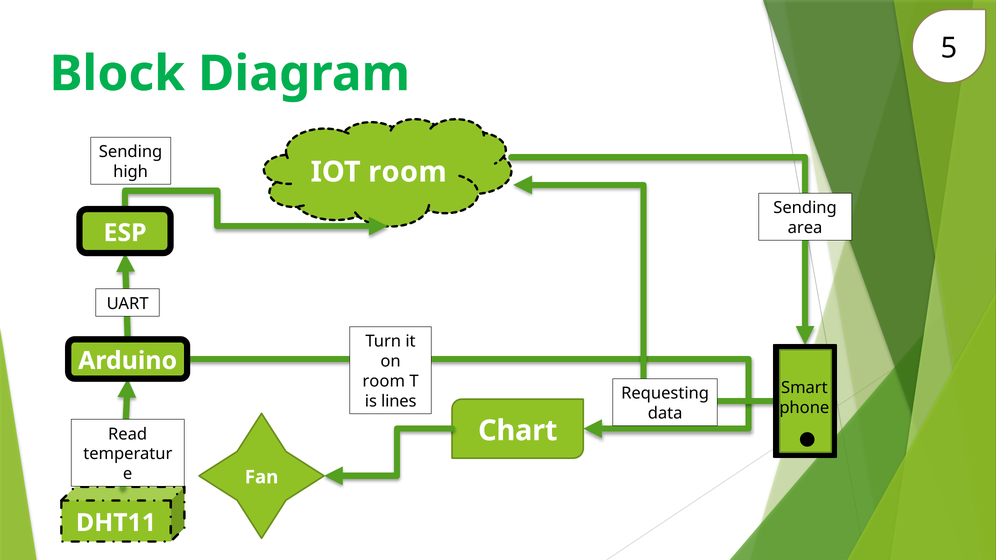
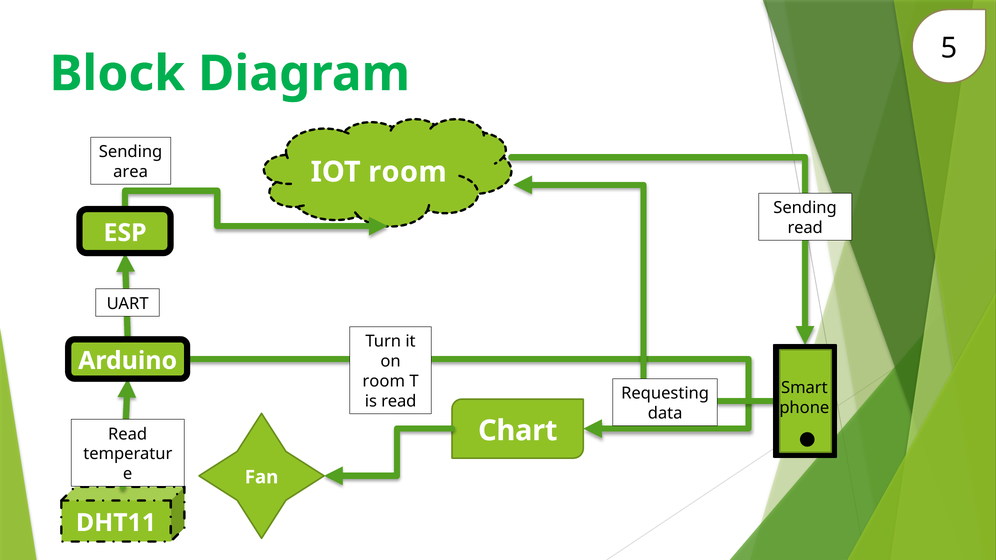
high: high -> area (131, 172)
area: area -> read (805, 228)
is lines: lines -> read (399, 401)
